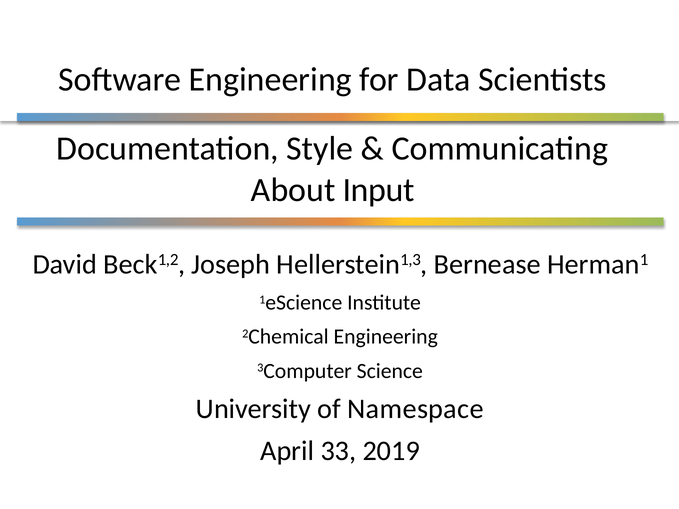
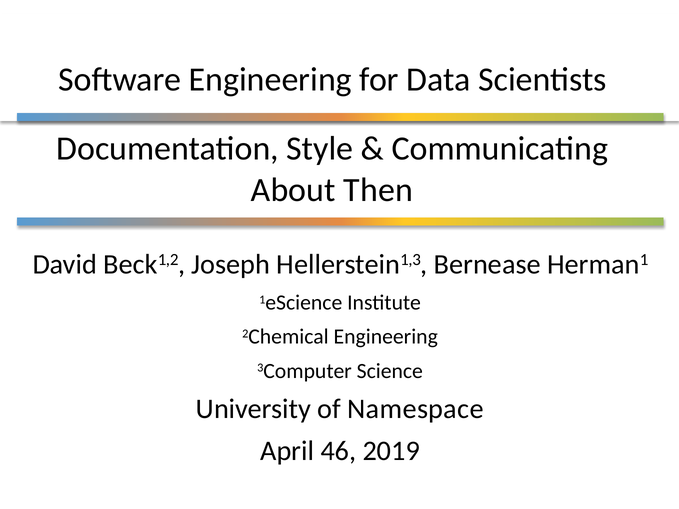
Input: Input -> Then (378, 190)
33: 33 -> 46 (338, 451)
